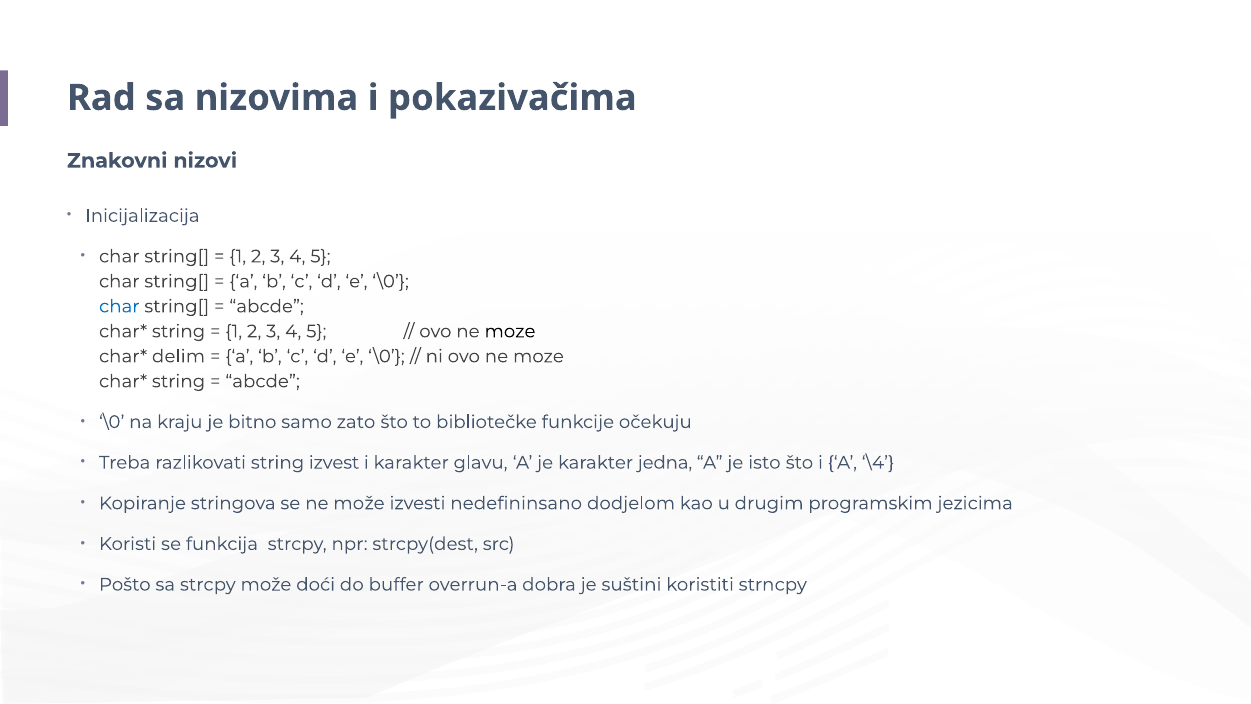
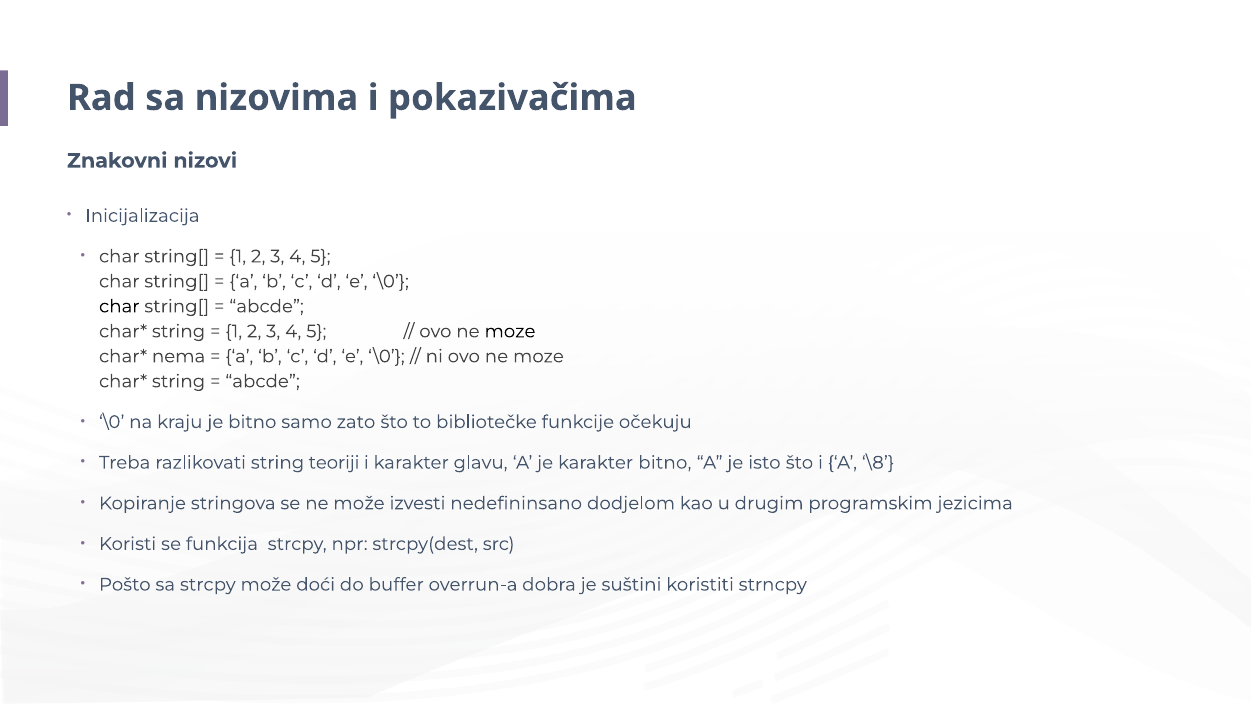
char colour: blue -> black (119, 306)
delim: delim -> nema (179, 356)
izvest: izvest -> teoriji (334, 462)
karakter jedna: jedna -> bitno (665, 462)
\4: \4 -> \8 (878, 462)
